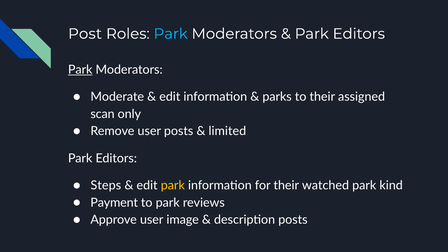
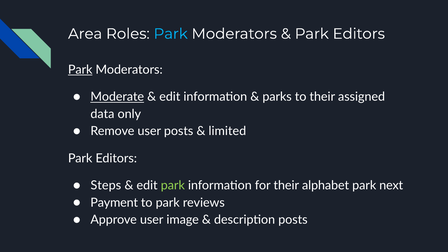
Post: Post -> Area (85, 34)
Moderate underline: none -> present (117, 97)
scan: scan -> data (102, 114)
park colour: yellow -> light green (173, 185)
watched: watched -> alphabet (326, 185)
kind: kind -> next (391, 185)
